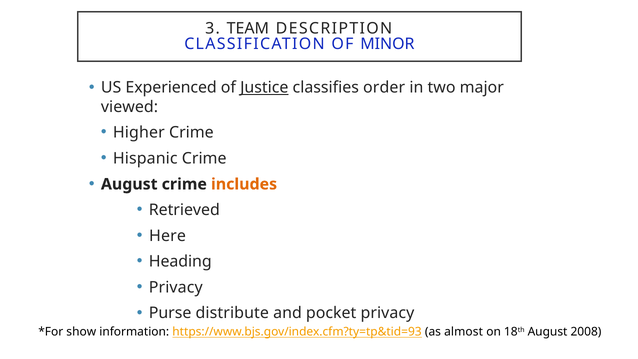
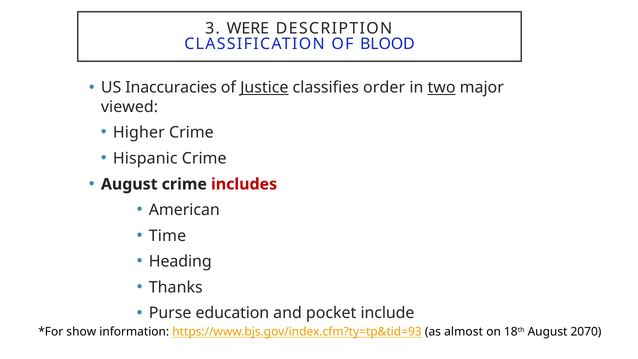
TEAM: TEAM -> WERE (248, 28)
MINOR: MINOR -> BLOOD (387, 44)
Experienced: Experienced -> Inaccuracies (171, 88)
two underline: none -> present (442, 88)
includes colour: orange -> red (244, 184)
Retrieved: Retrieved -> American (184, 210)
Here: Here -> Time (168, 236)
Privacy: Privacy -> Thanks (176, 287)
distribute: distribute -> education (232, 313)
pocket privacy: privacy -> include (387, 313)
2008: 2008 -> 2070 (586, 332)
